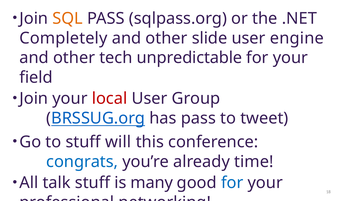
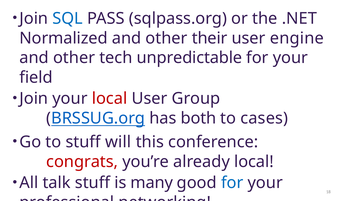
SQL colour: orange -> blue (68, 19)
Completely: Completely -> Normalized (63, 38)
slide: slide -> their (210, 38)
has pass: pass -> both (198, 118)
tweet: tweet -> cases (264, 118)
congrats colour: blue -> red (82, 162)
already time: time -> local (254, 162)
